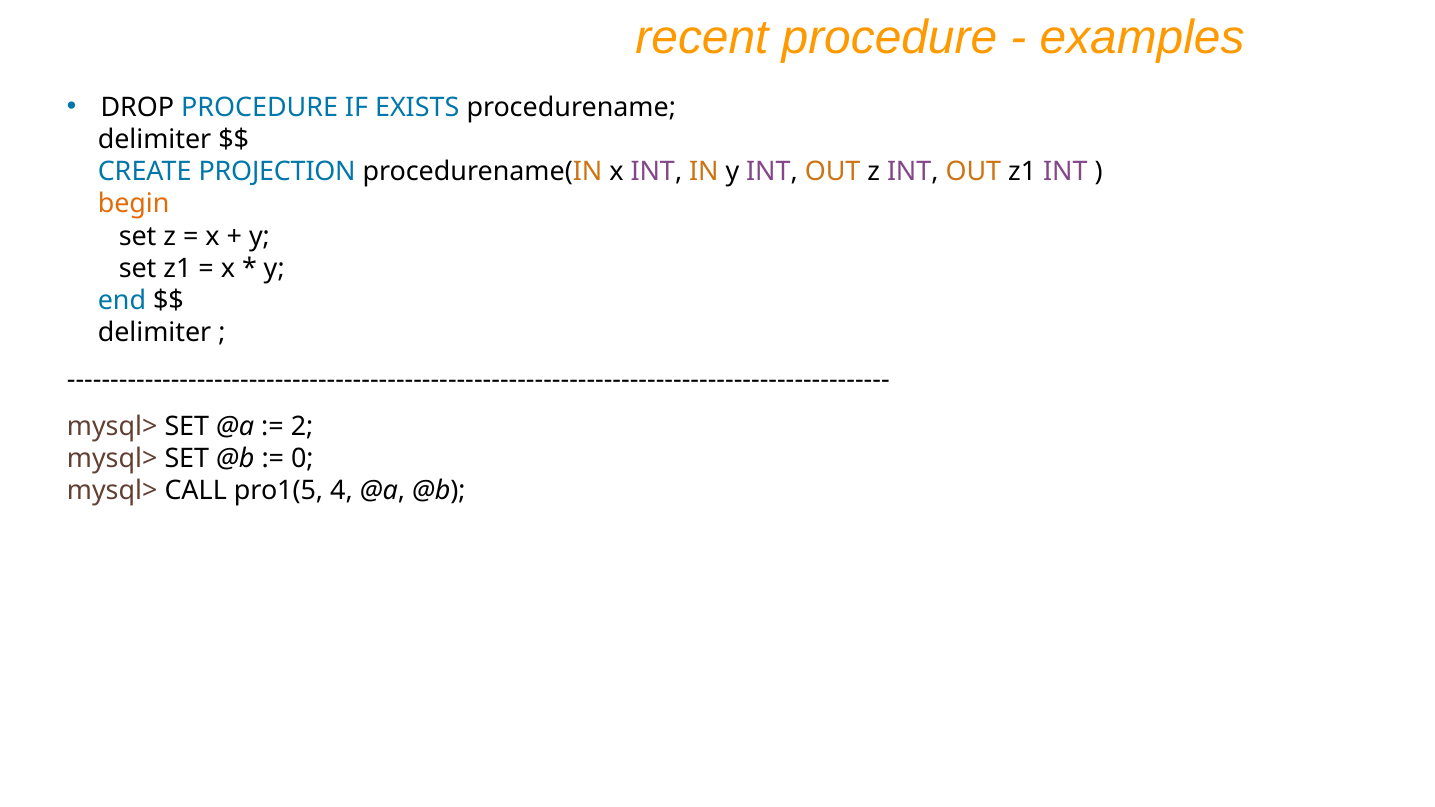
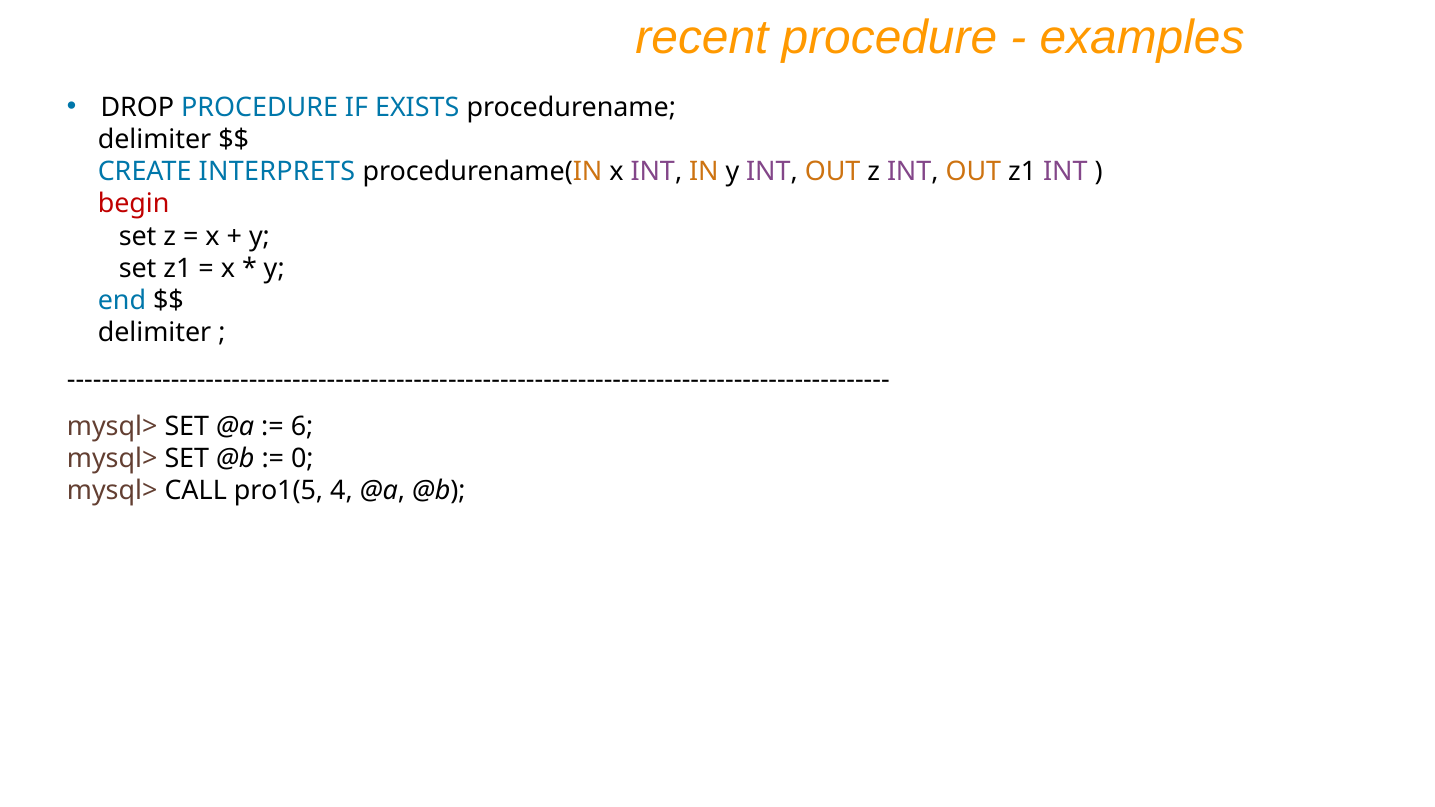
PROJECTION: PROJECTION -> INTERPRETS (277, 172)
begin colour: orange -> red (134, 204)
2: 2 -> 6 (302, 426)
